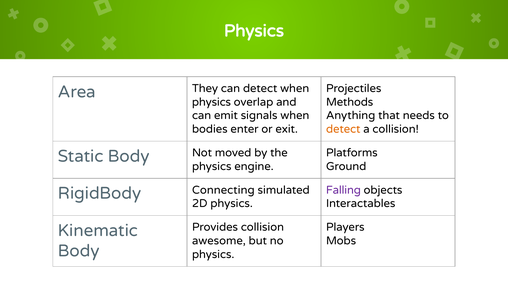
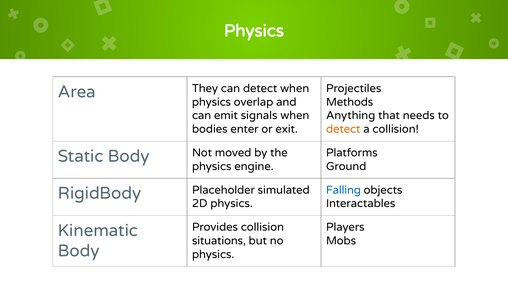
Falling colour: purple -> blue (343, 190)
Connecting: Connecting -> Placeholder (223, 190)
awesome: awesome -> situations (219, 241)
